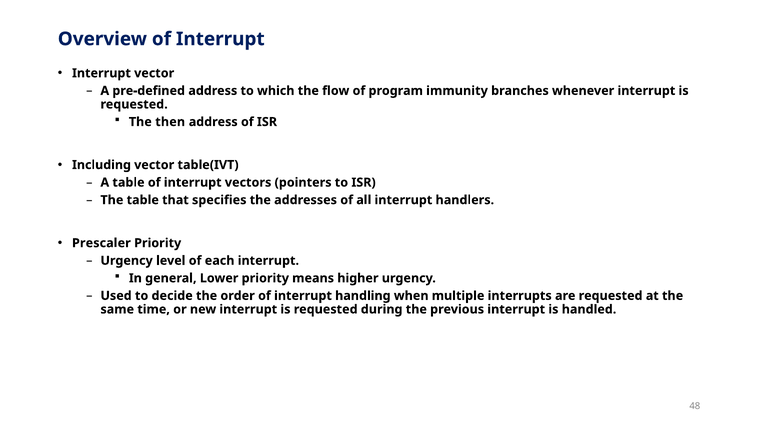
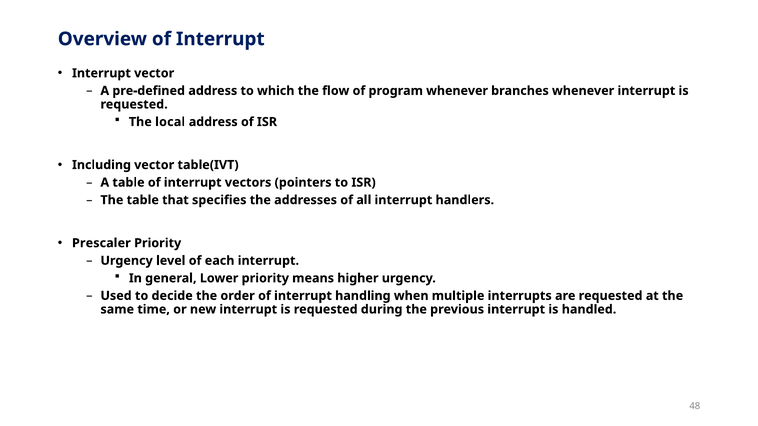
program immunity: immunity -> whenever (457, 91)
then: then -> local (170, 122)
